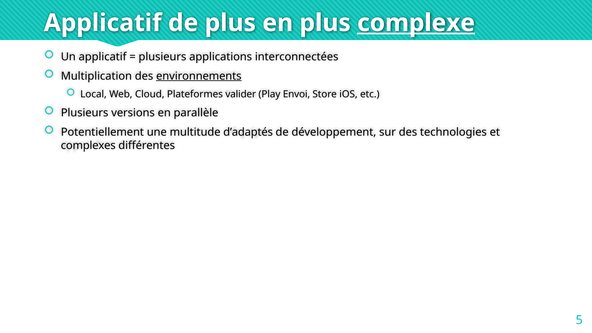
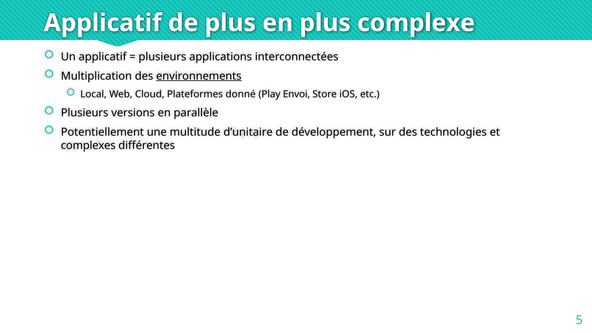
complexe underline: present -> none (416, 23)
valider: valider -> donné (241, 94)
d’adaptés: d’adaptés -> d’unitaire (248, 132)
